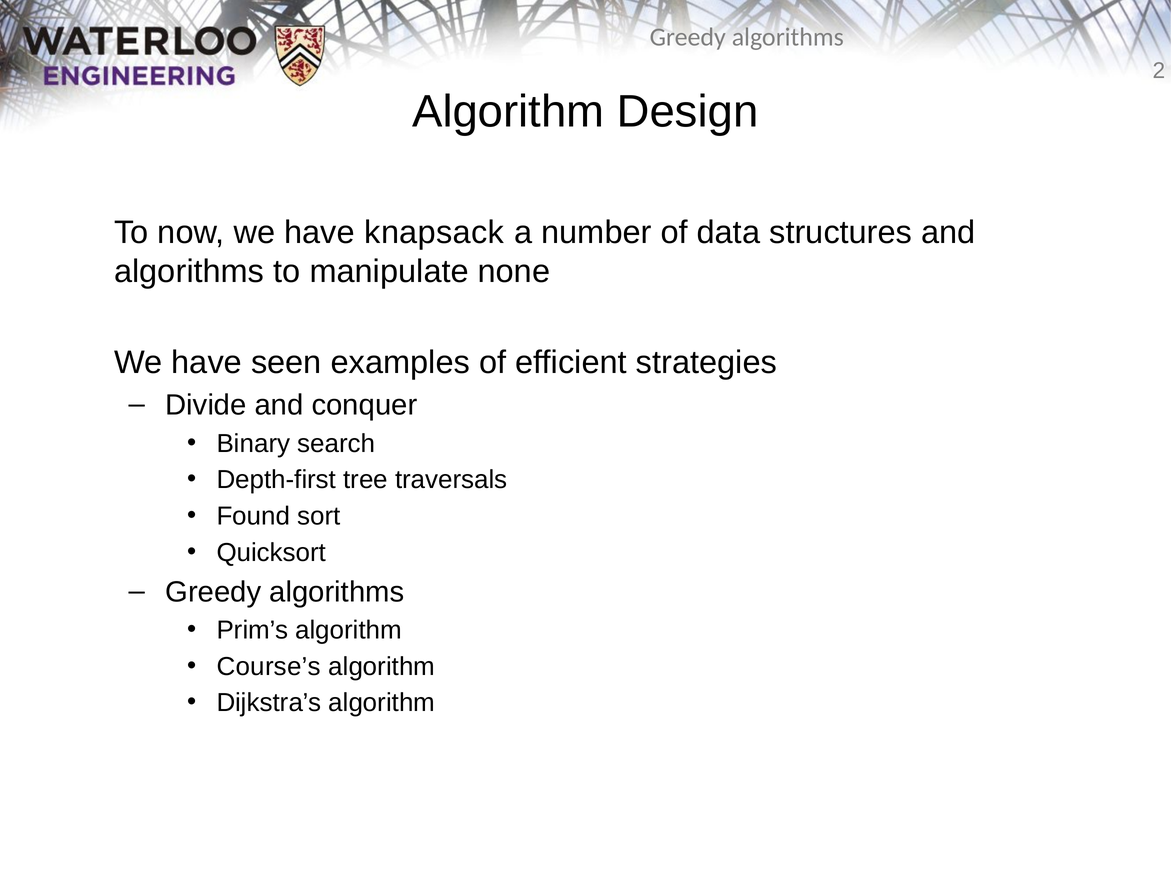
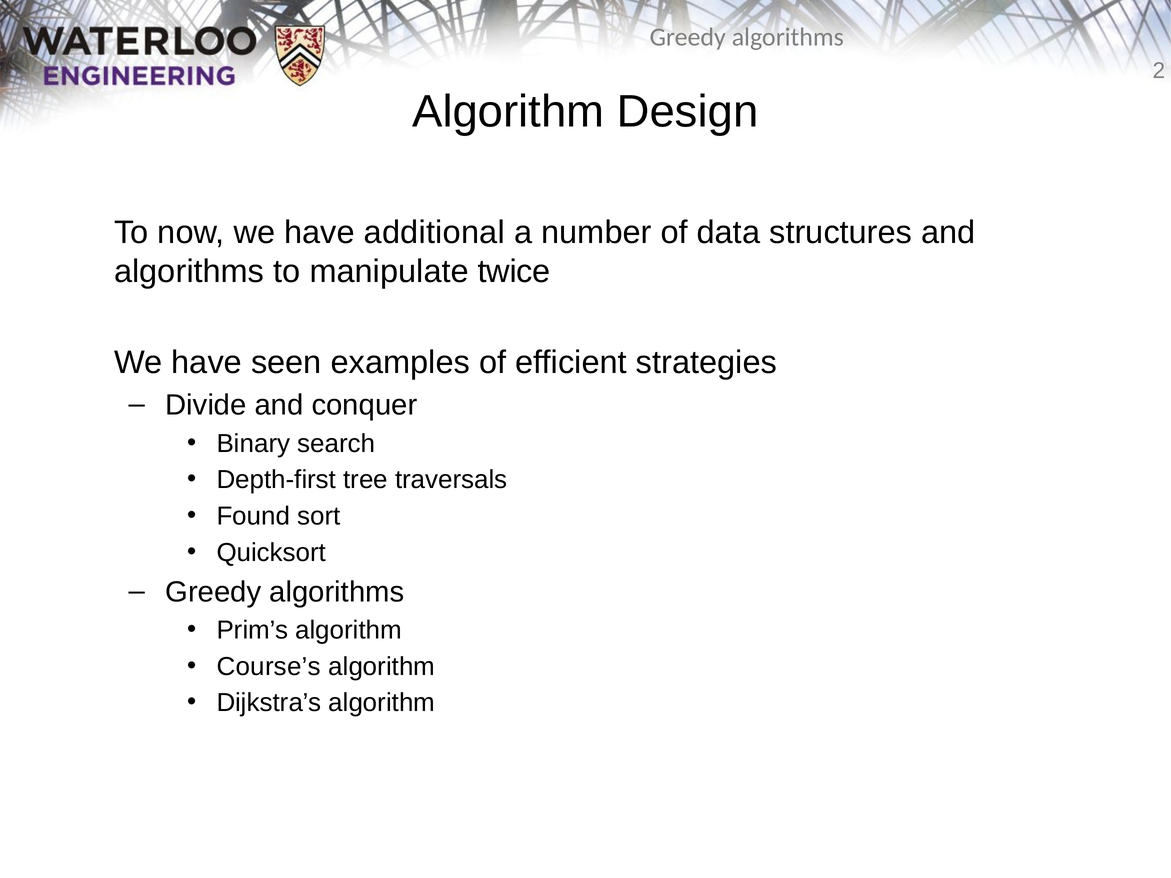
knapsack: knapsack -> additional (434, 233)
none: none -> twice (514, 272)
